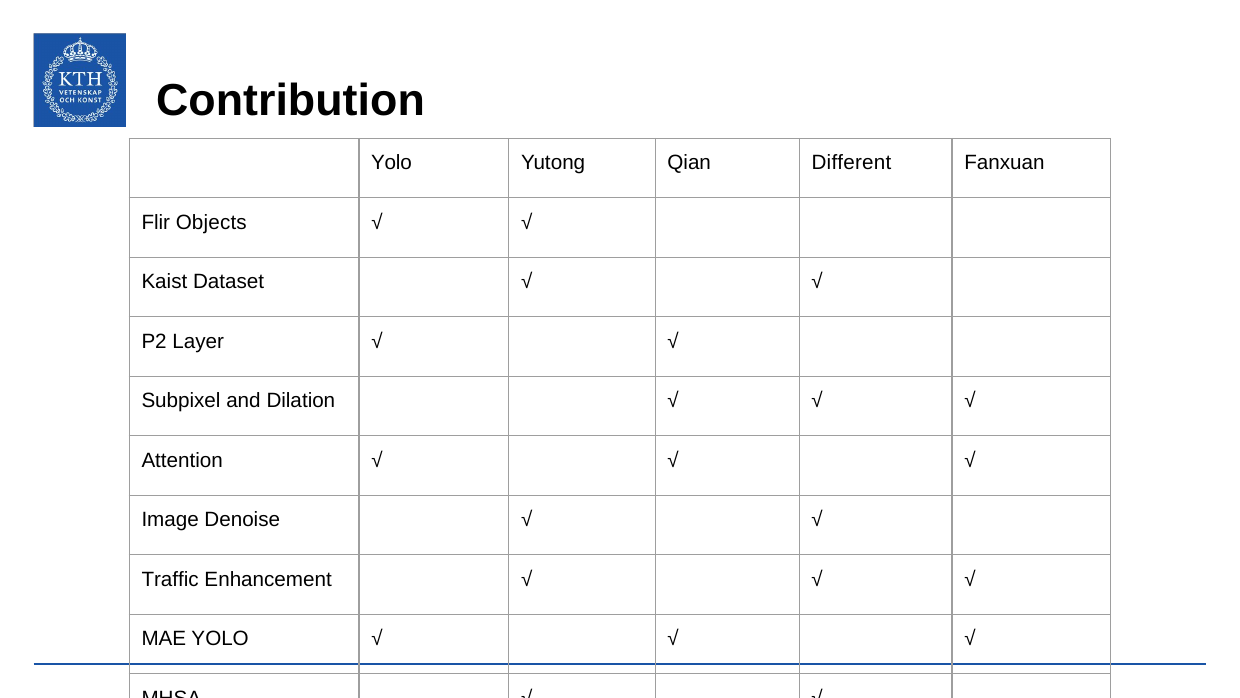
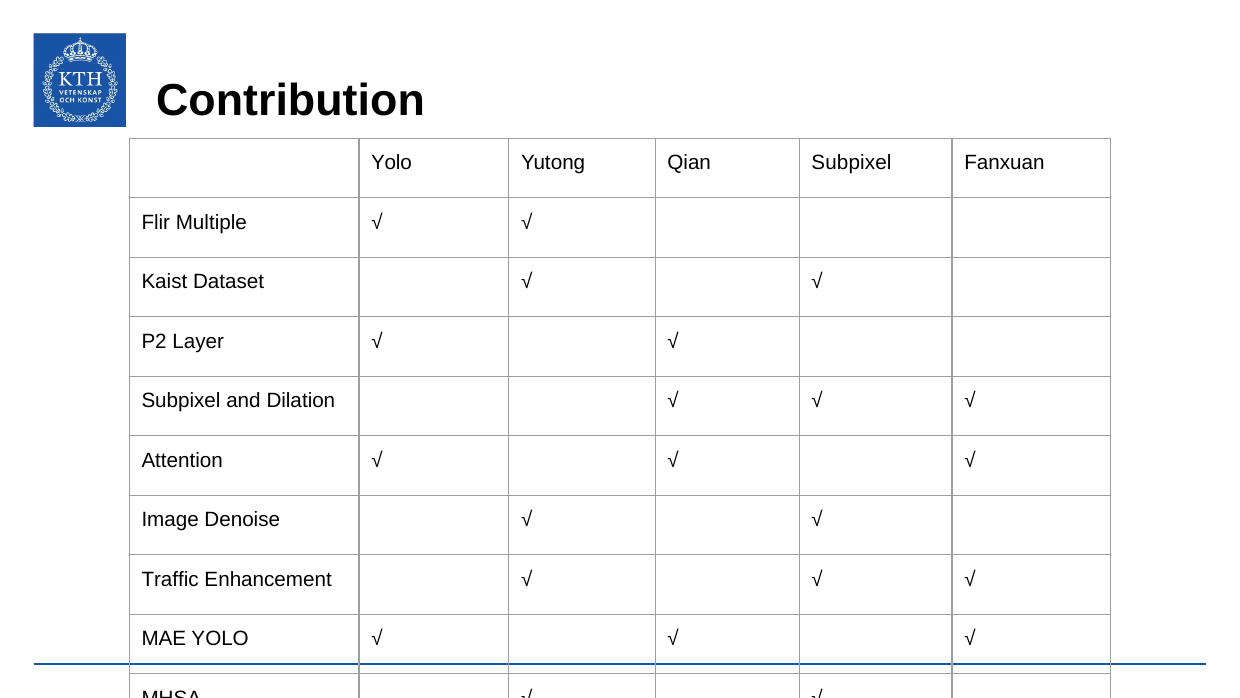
Qian Different: Different -> Subpixel (851, 163)
Objects: Objects -> Multiple (211, 222)
